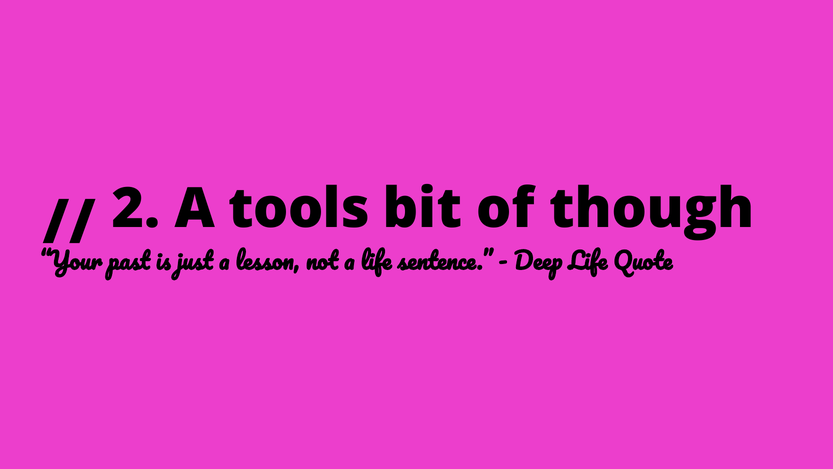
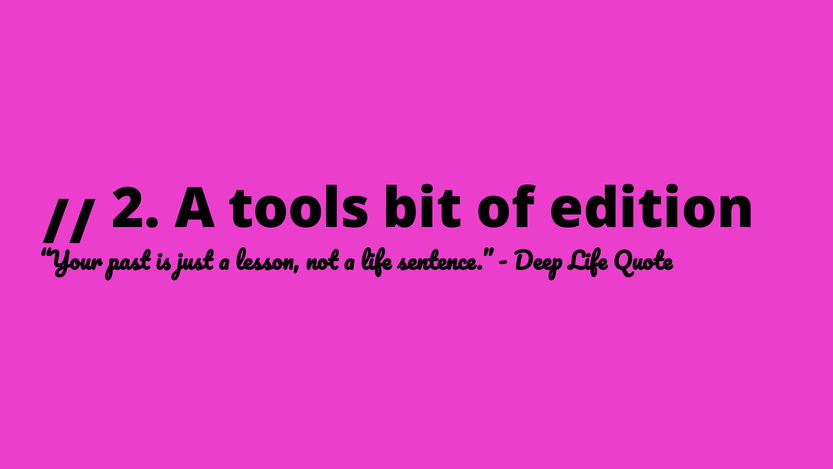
though: though -> edition (652, 209)
